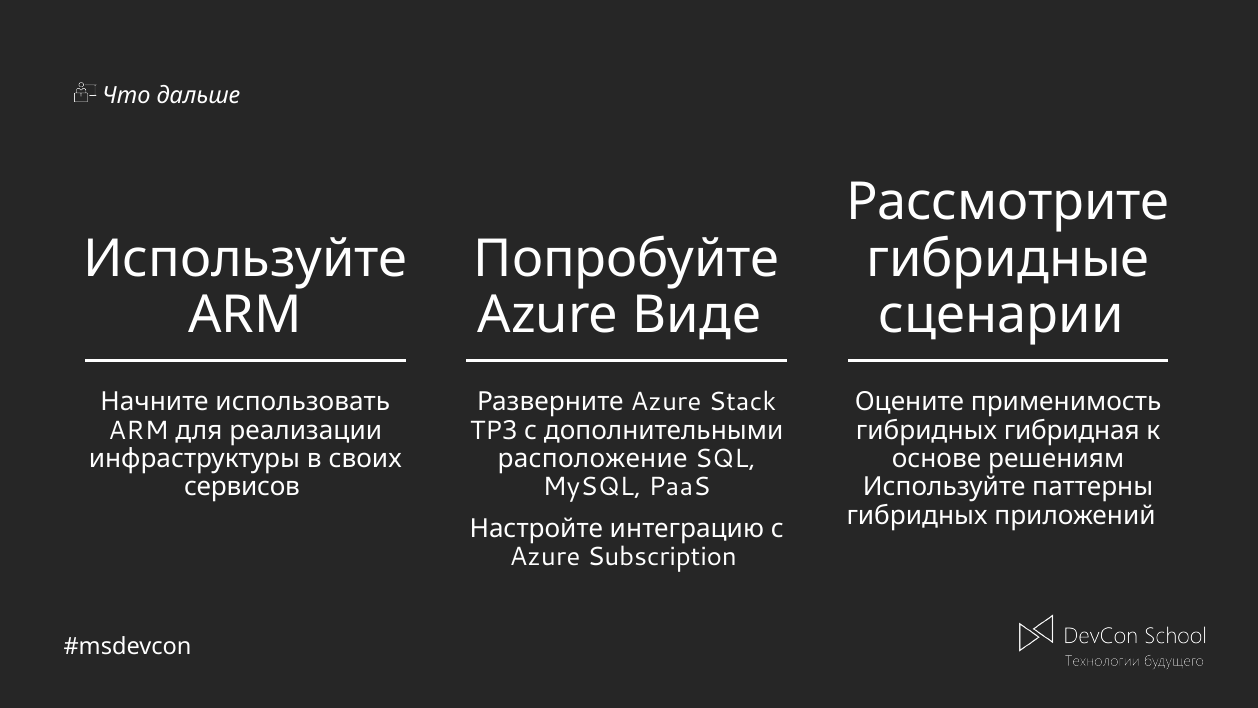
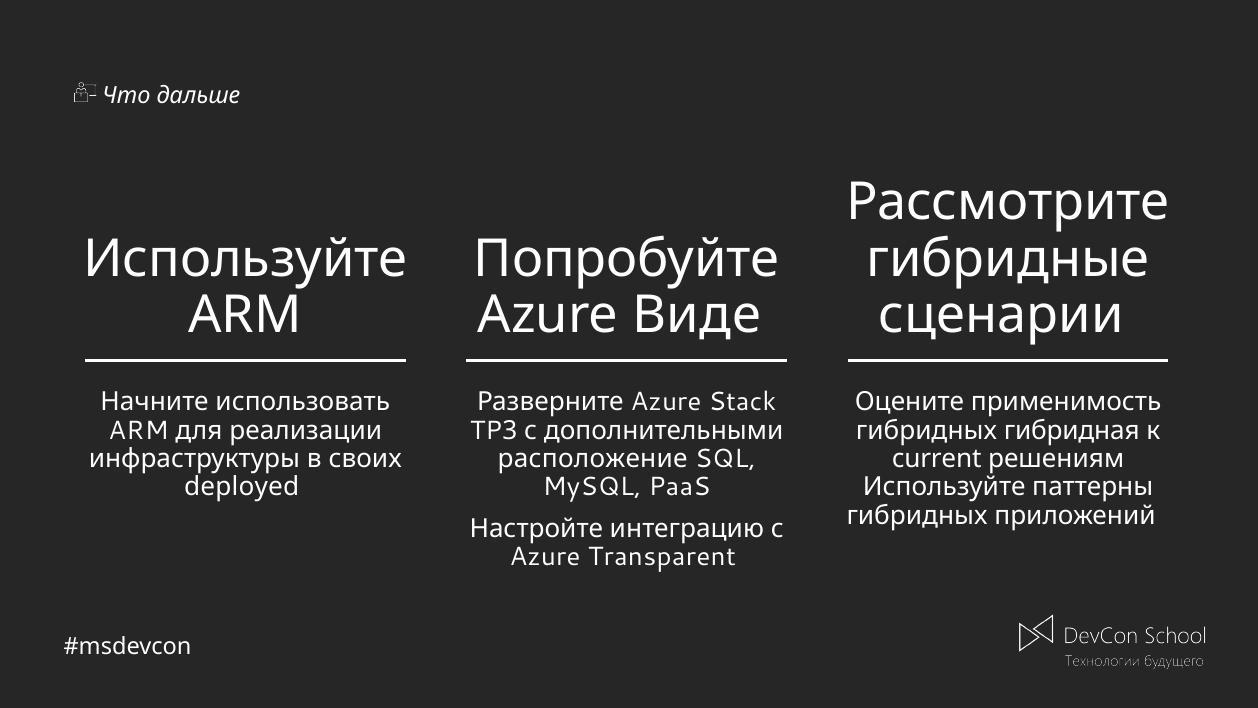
основе: основе -> current (937, 459)
сервисов: сервисов -> deployed (242, 487)
Subscription: Subscription -> Transparent (662, 557)
